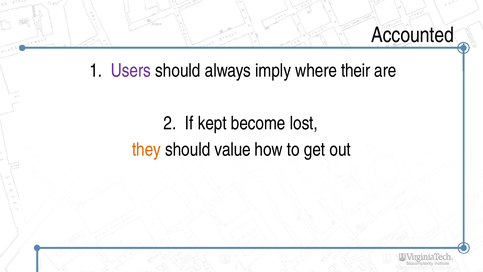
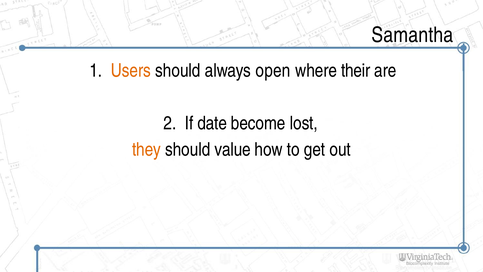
Accounted: Accounted -> Samantha (412, 35)
Users colour: purple -> orange (131, 71)
imply: imply -> open (273, 71)
kept: kept -> date (212, 123)
